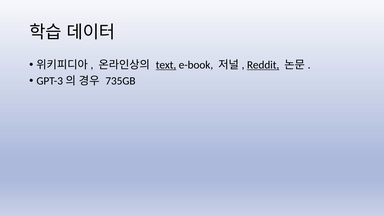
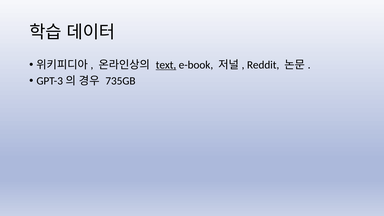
Reddit underline: present -> none (263, 65)
